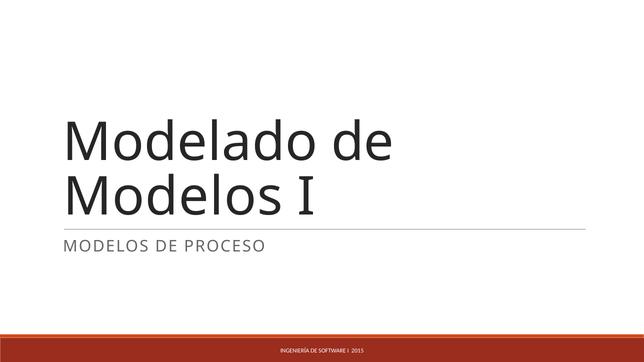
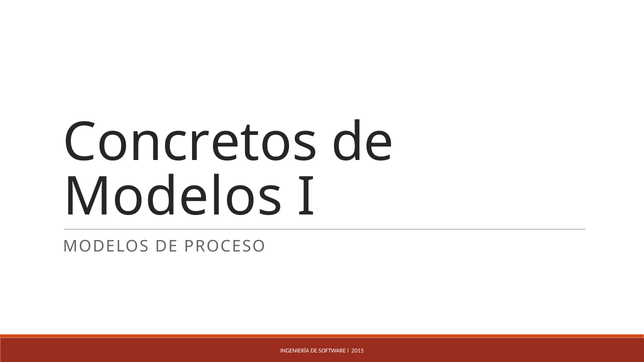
Modelado: Modelado -> Concretos (190, 143)
